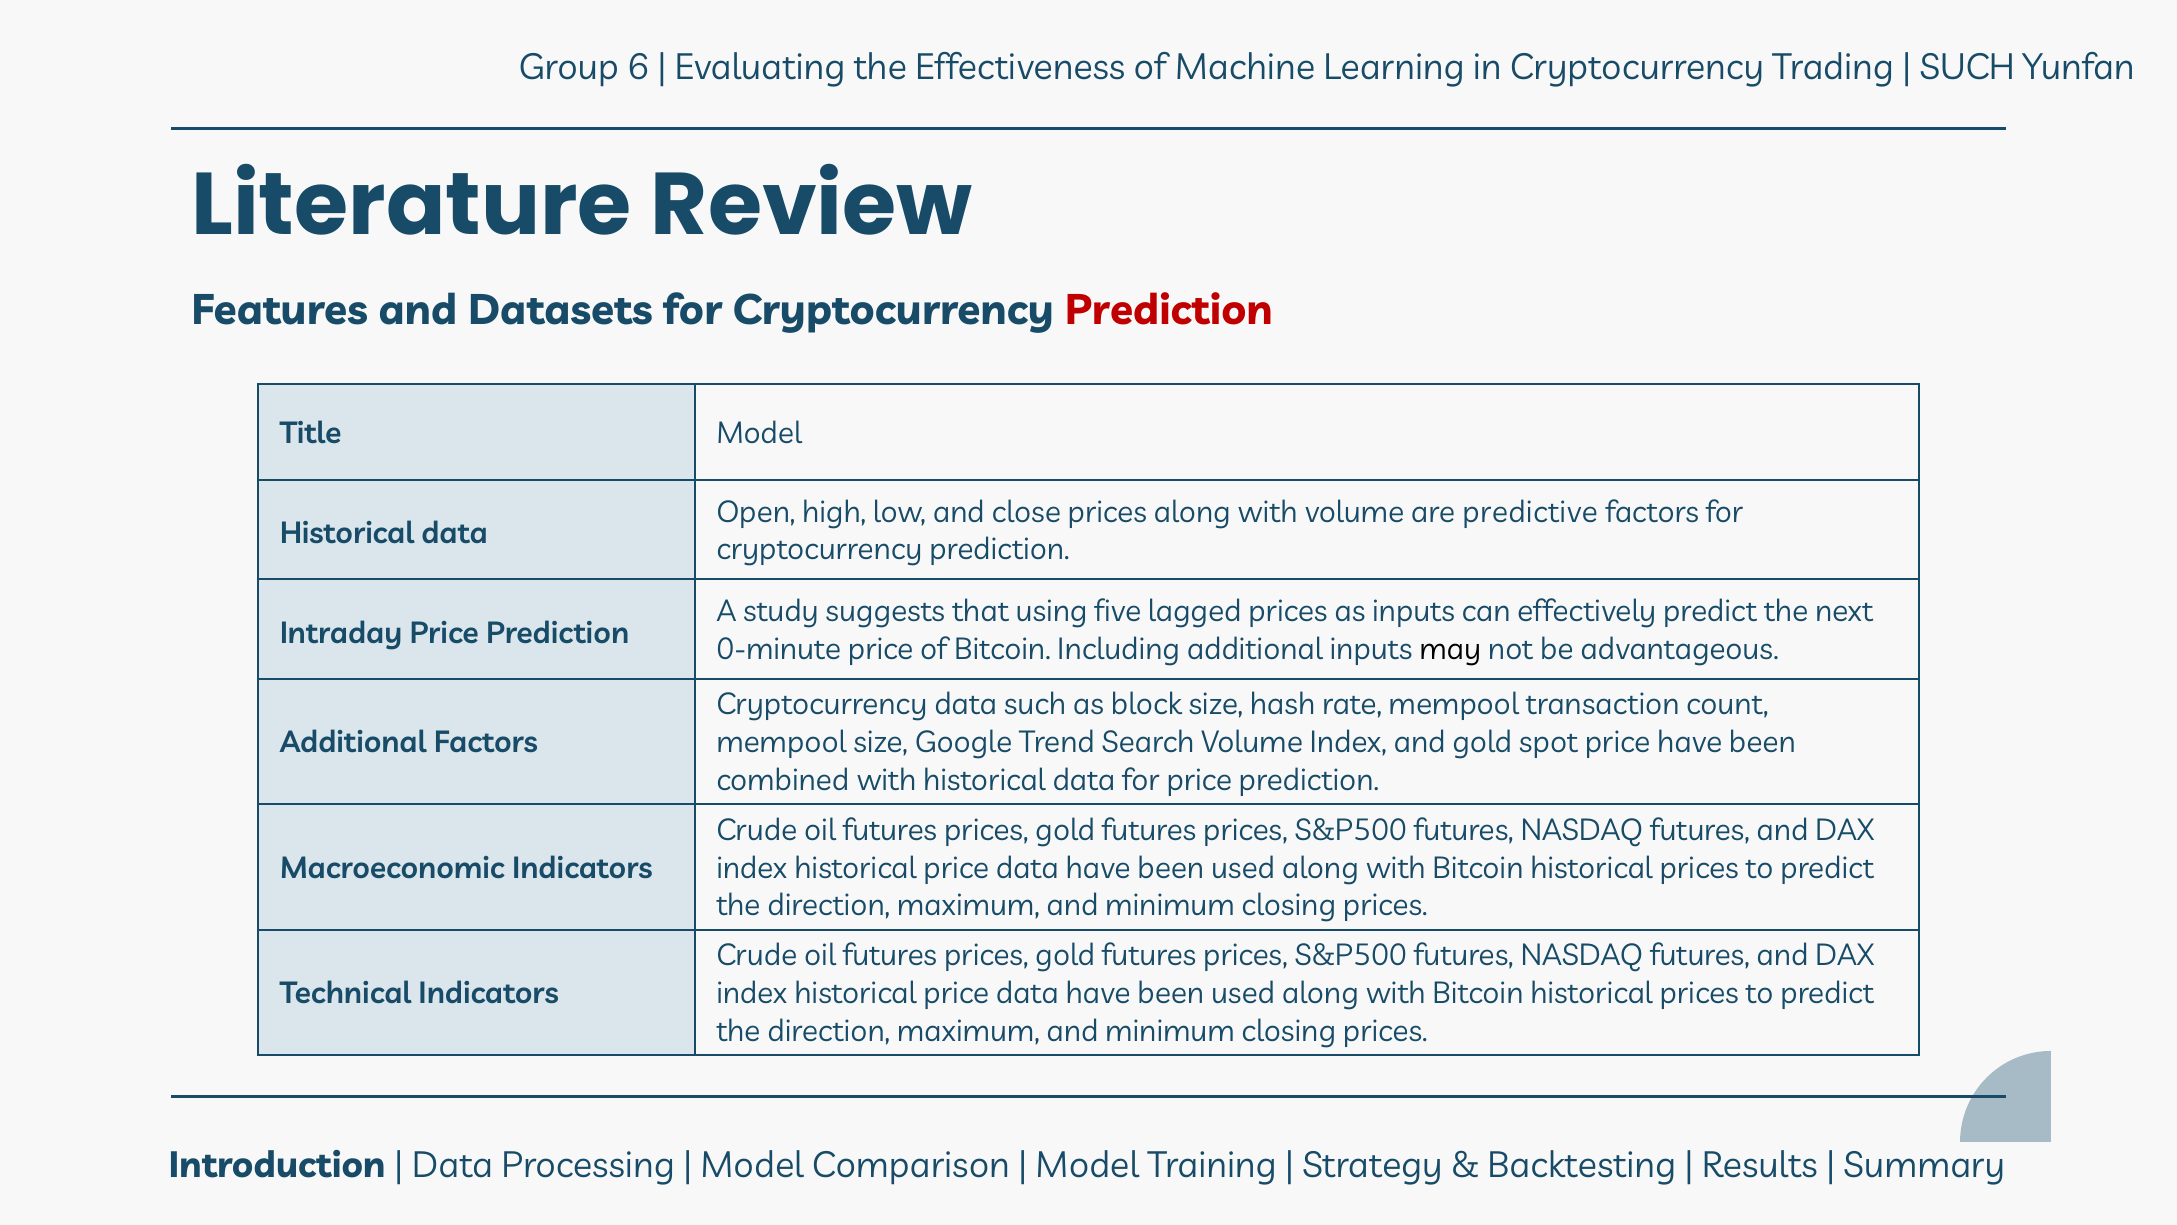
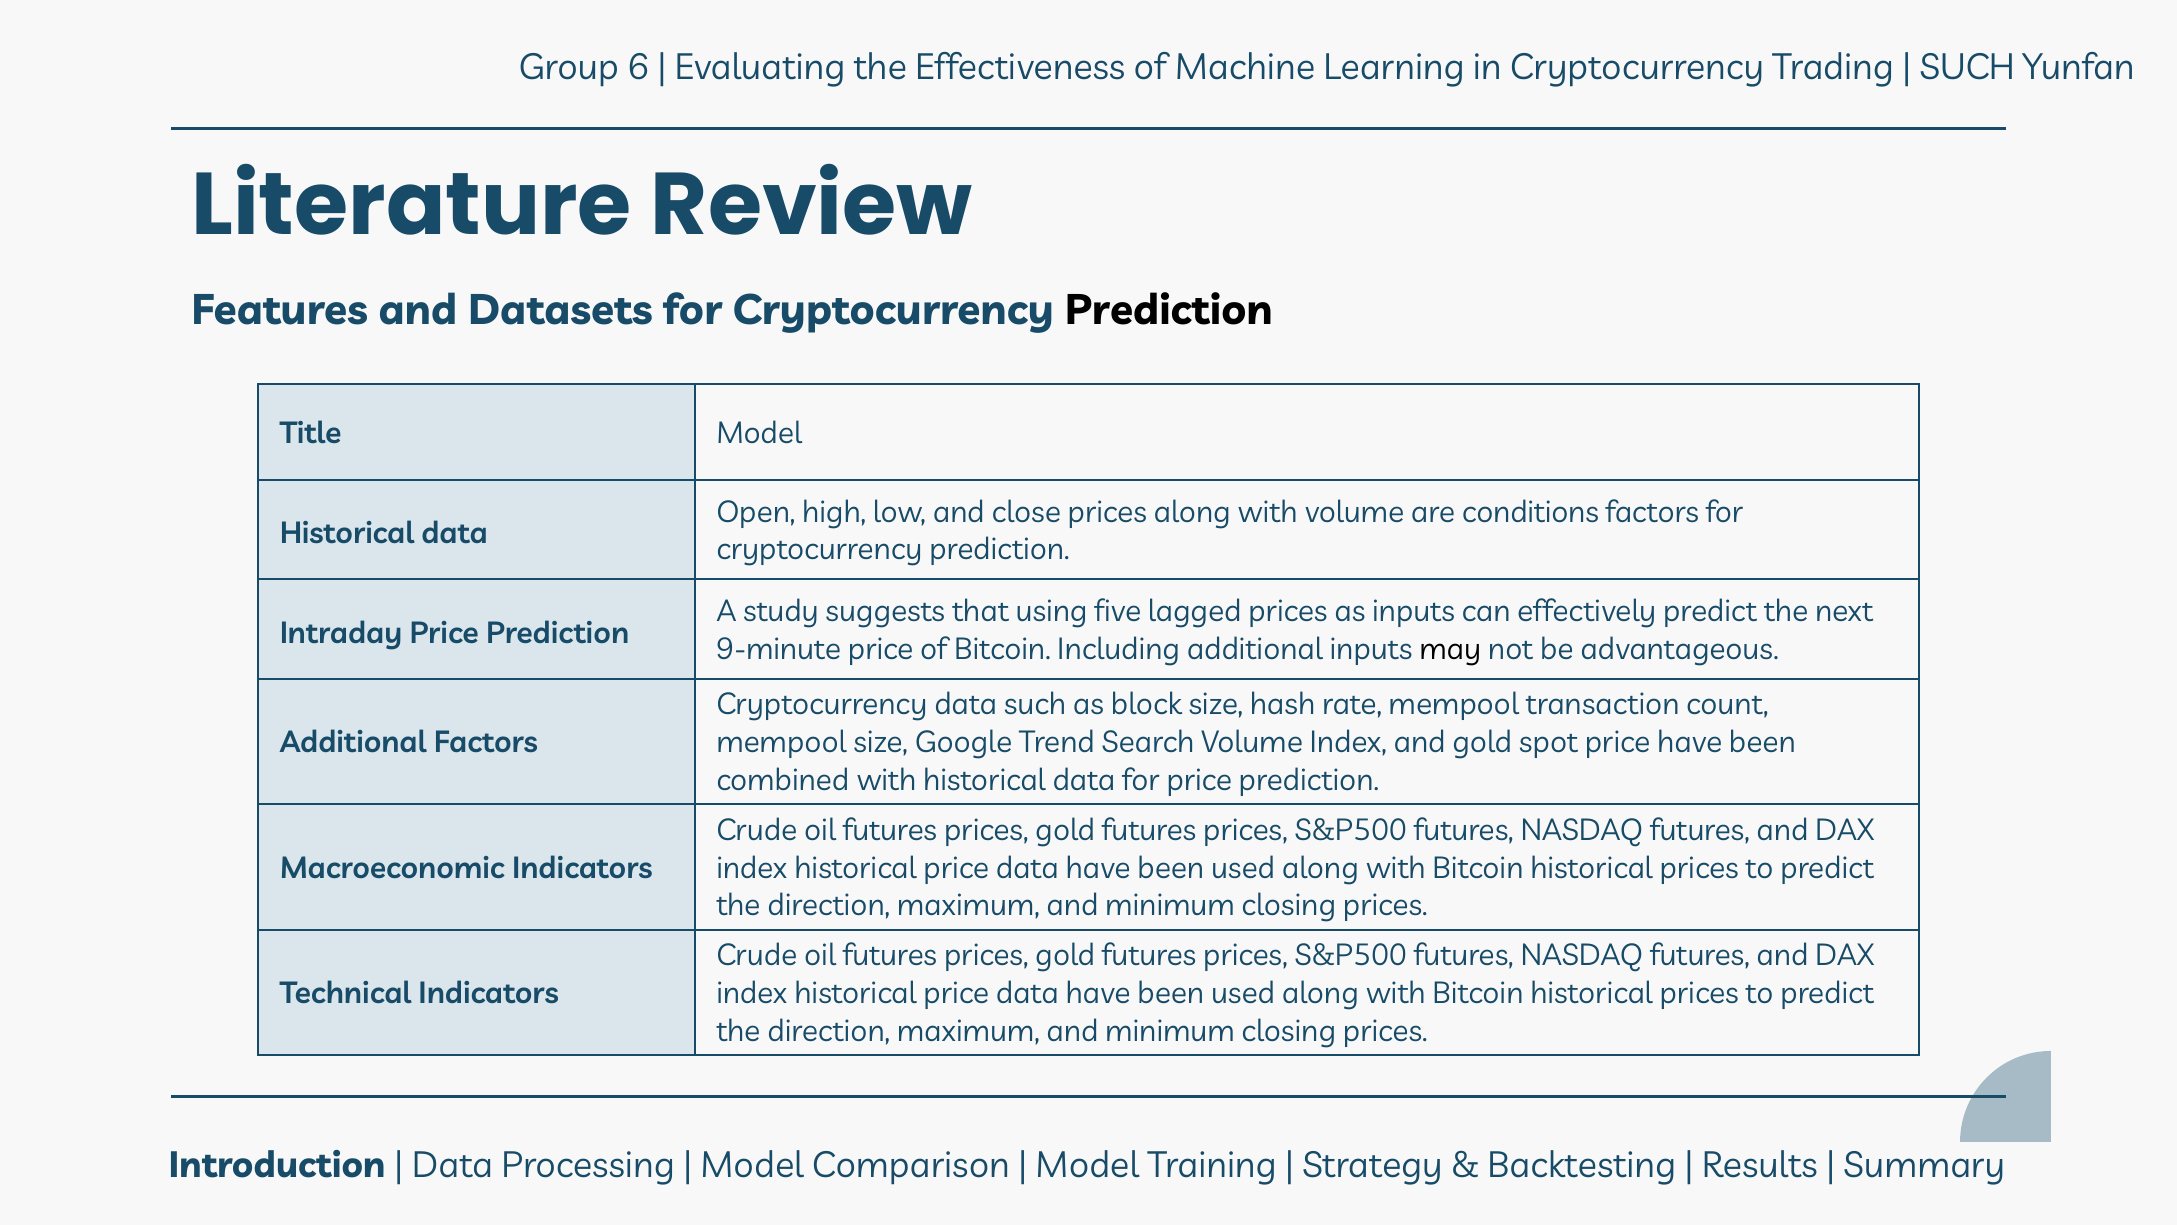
Prediction colour: red -> black (1169, 310)
predictive: predictive -> conditions (1530, 512)
0-minute: 0-minute -> 9-minute (779, 649)
